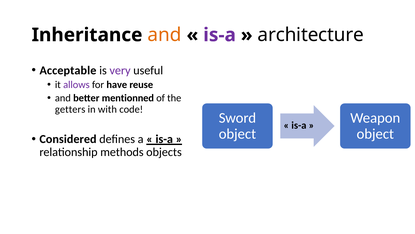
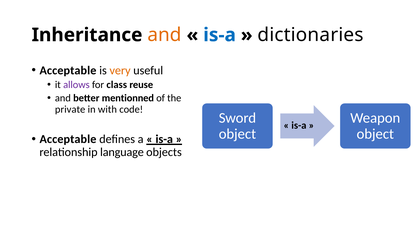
is-a colour: purple -> blue (220, 35)
architecture: architecture -> dictionaries (311, 35)
very colour: purple -> orange (120, 70)
have: have -> class (117, 84)
getters: getters -> private (70, 109)
Considered: Considered -> Acceptable (68, 139)
methods: methods -> language (122, 152)
